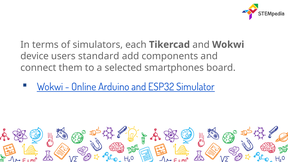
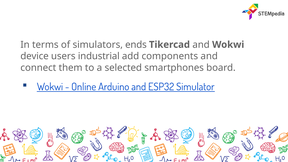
each: each -> ends (136, 45)
standard: standard -> industrial (99, 56)
